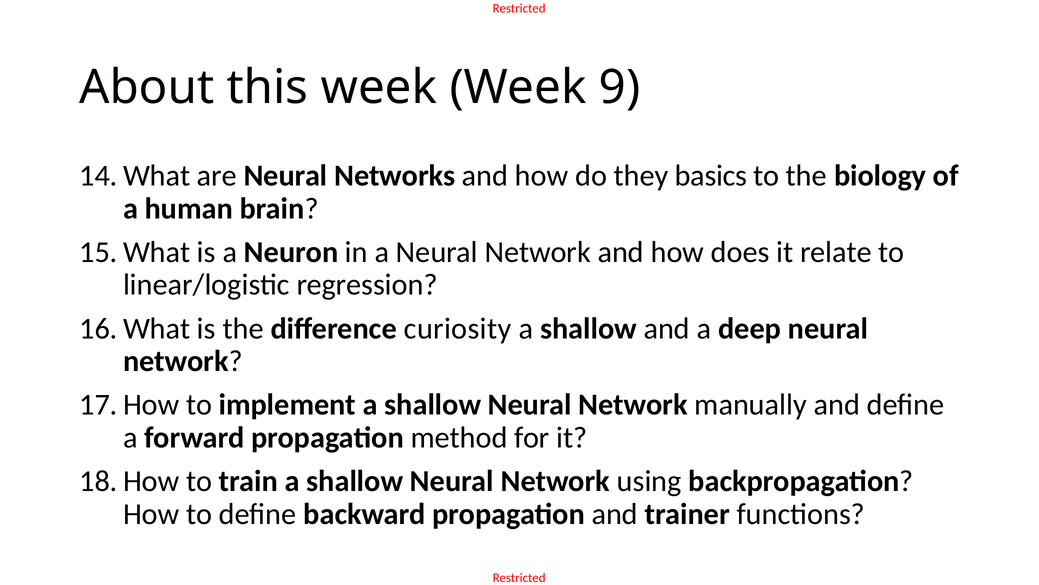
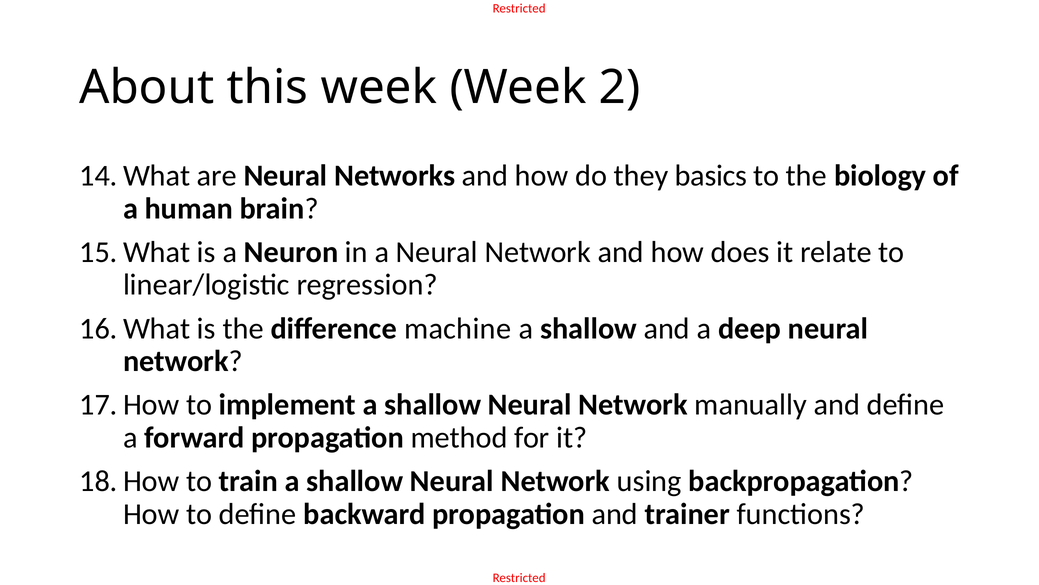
9: 9 -> 2 (620, 87)
curiosity: curiosity -> machine (458, 328)
